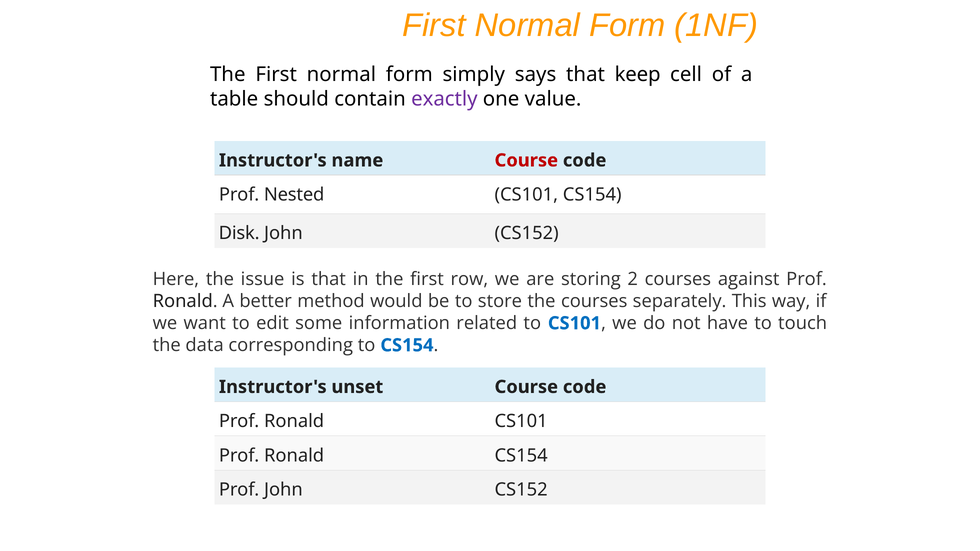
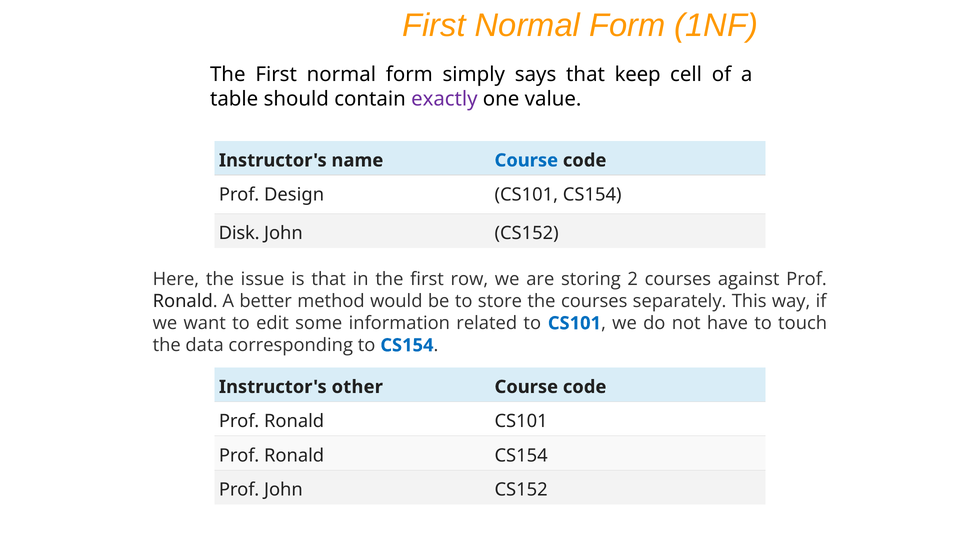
Course colour: red -> blue (526, 160)
Nested: Nested -> Design (294, 195)
unset: unset -> other (357, 387)
